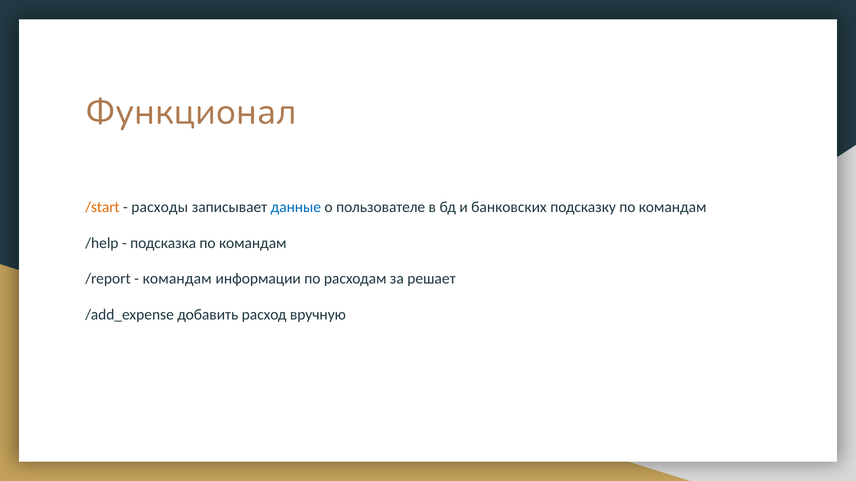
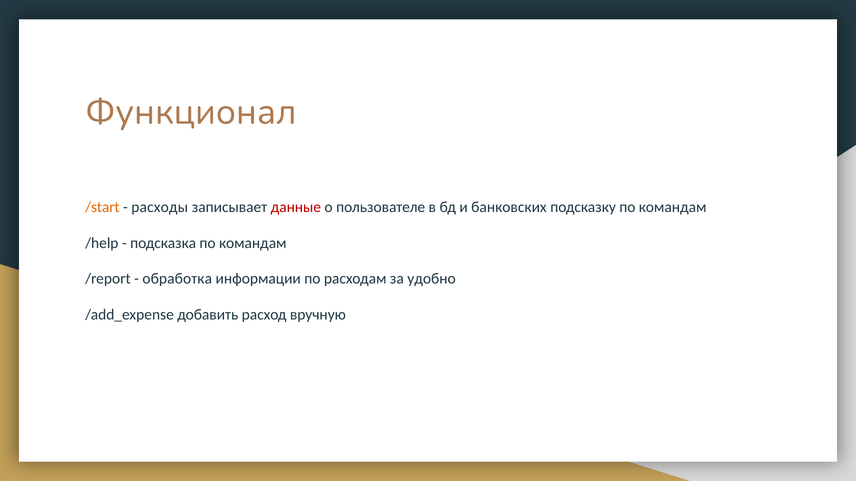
данные colour: blue -> red (296, 207)
командам: командам -> обработка (177, 279)
решает: решает -> удобно (431, 279)
